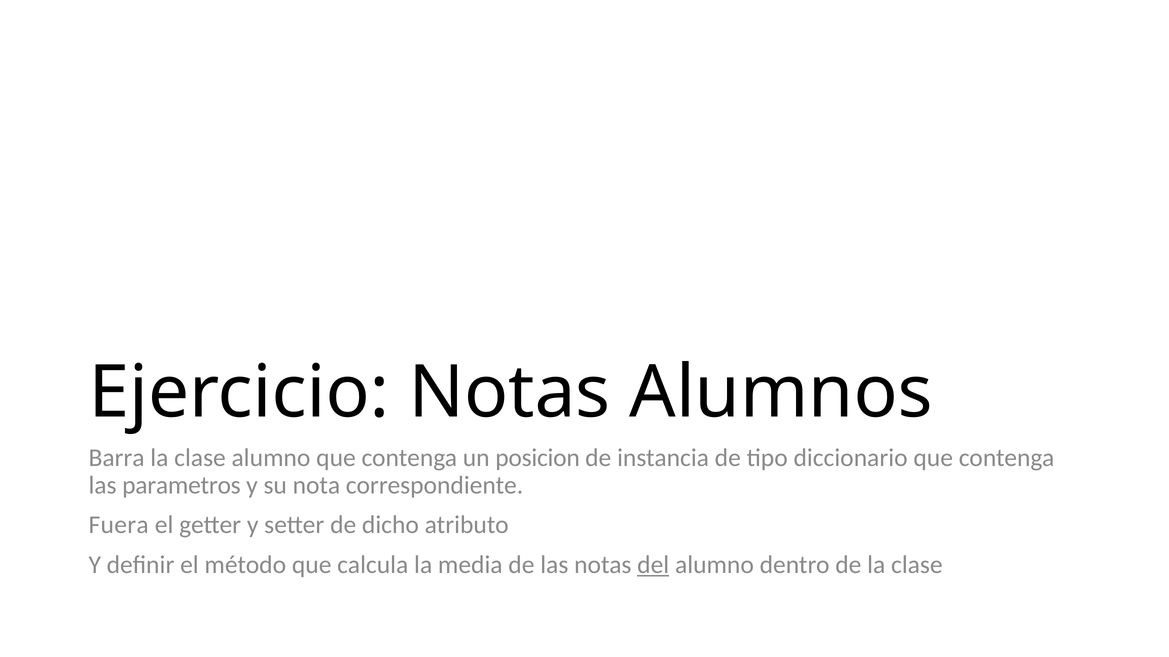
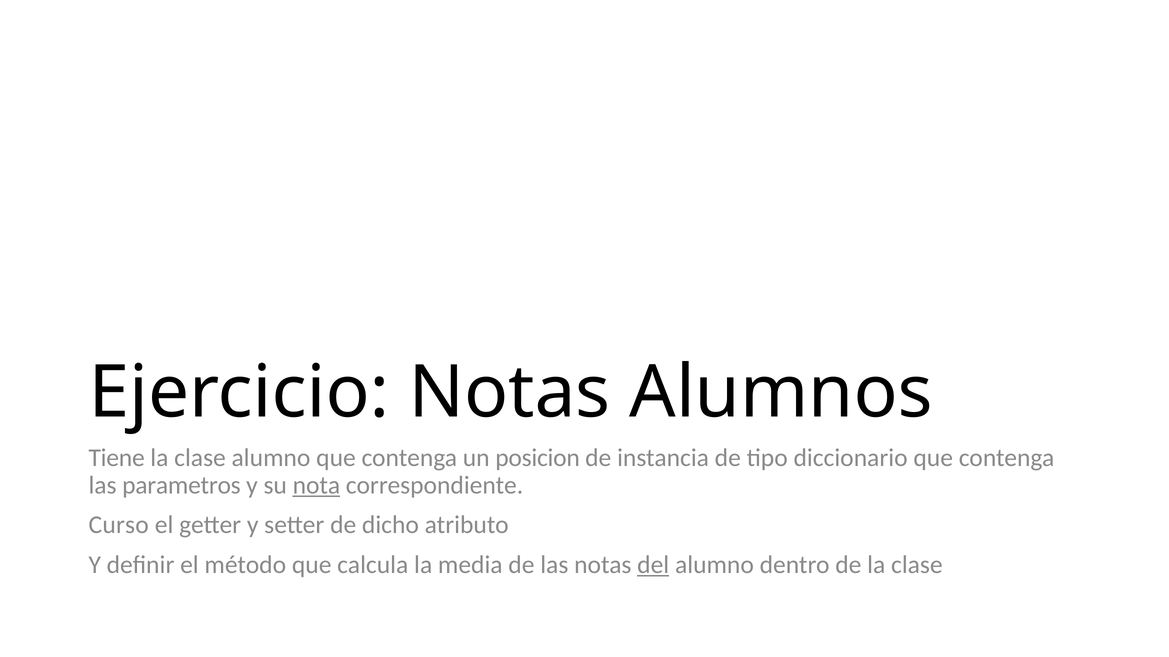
Barra: Barra -> Tiene (117, 458)
nota underline: none -> present (316, 486)
Fuera: Fuera -> Curso (119, 526)
